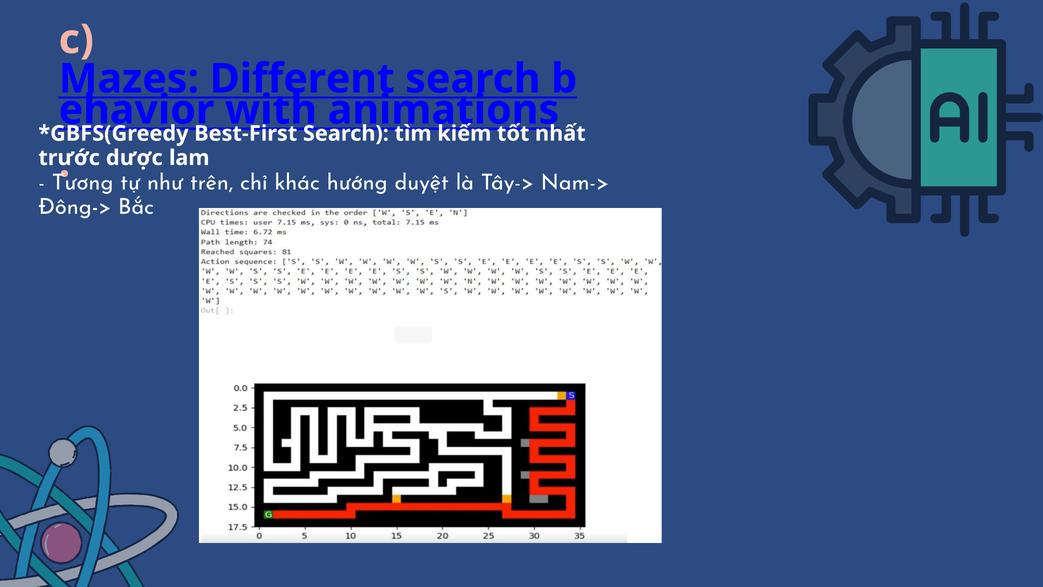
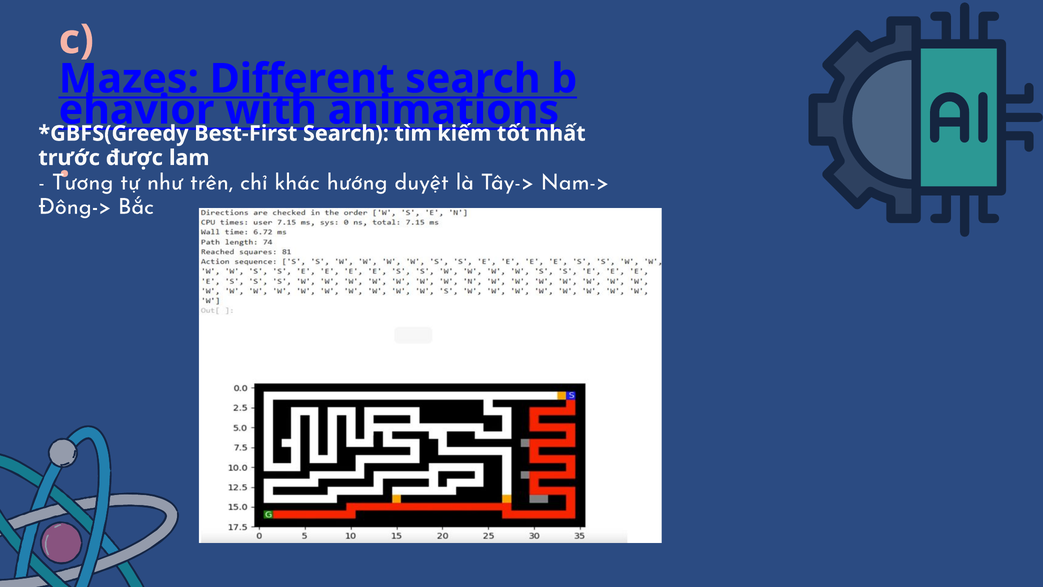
dược: dược -> được (134, 158)
